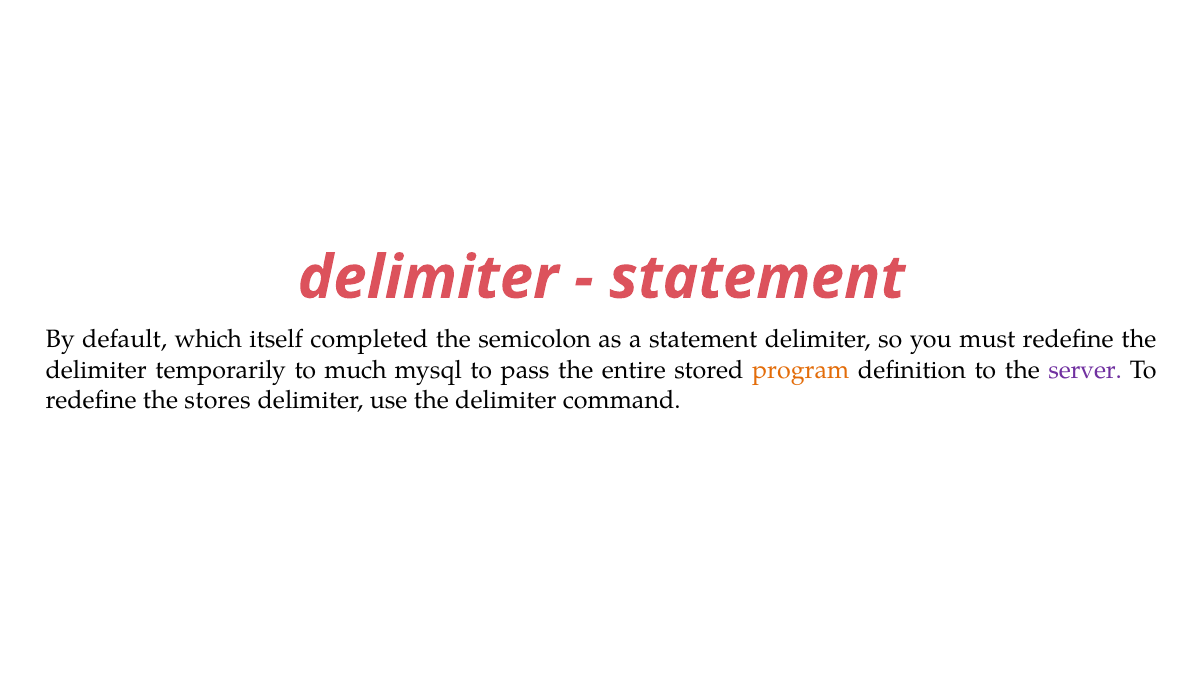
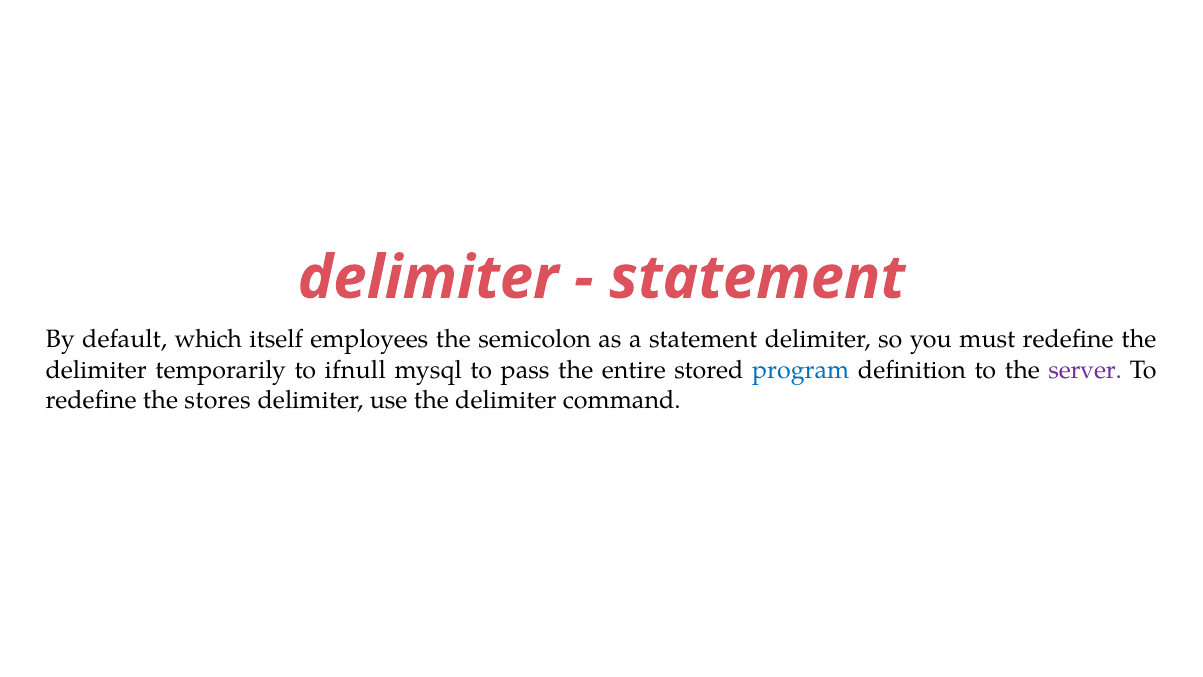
completed: completed -> employees (369, 340)
much: much -> ifnull (355, 370)
program colour: orange -> blue (801, 370)
